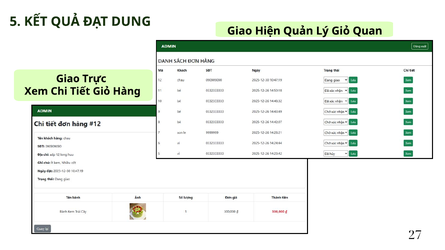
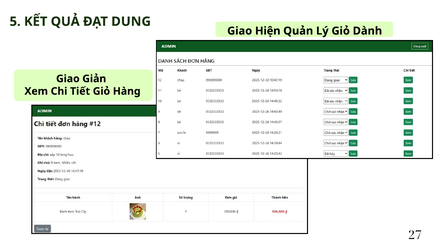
Quan: Quan -> Dành (367, 31)
Trực: Trực -> Giản (94, 79)
